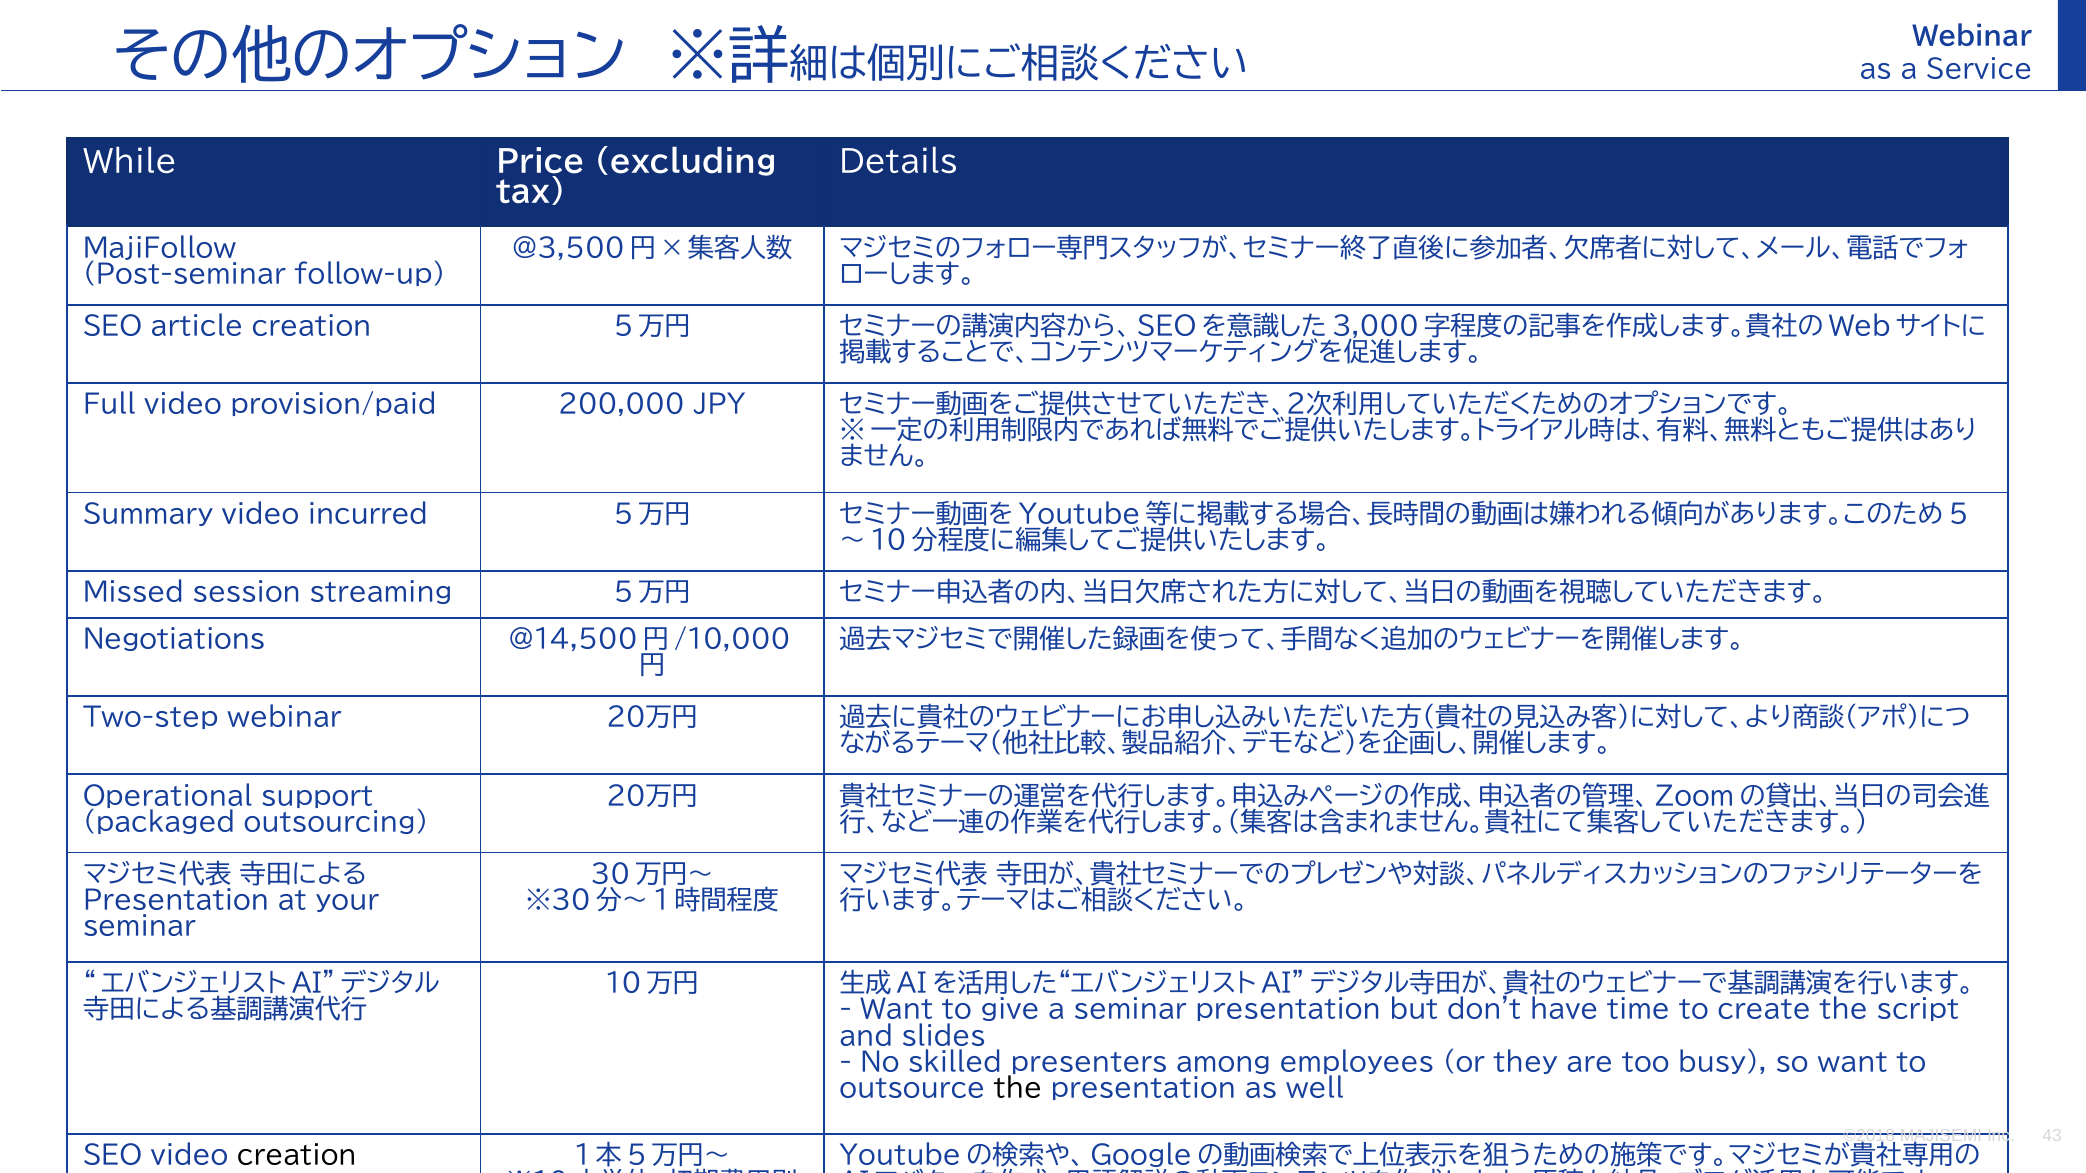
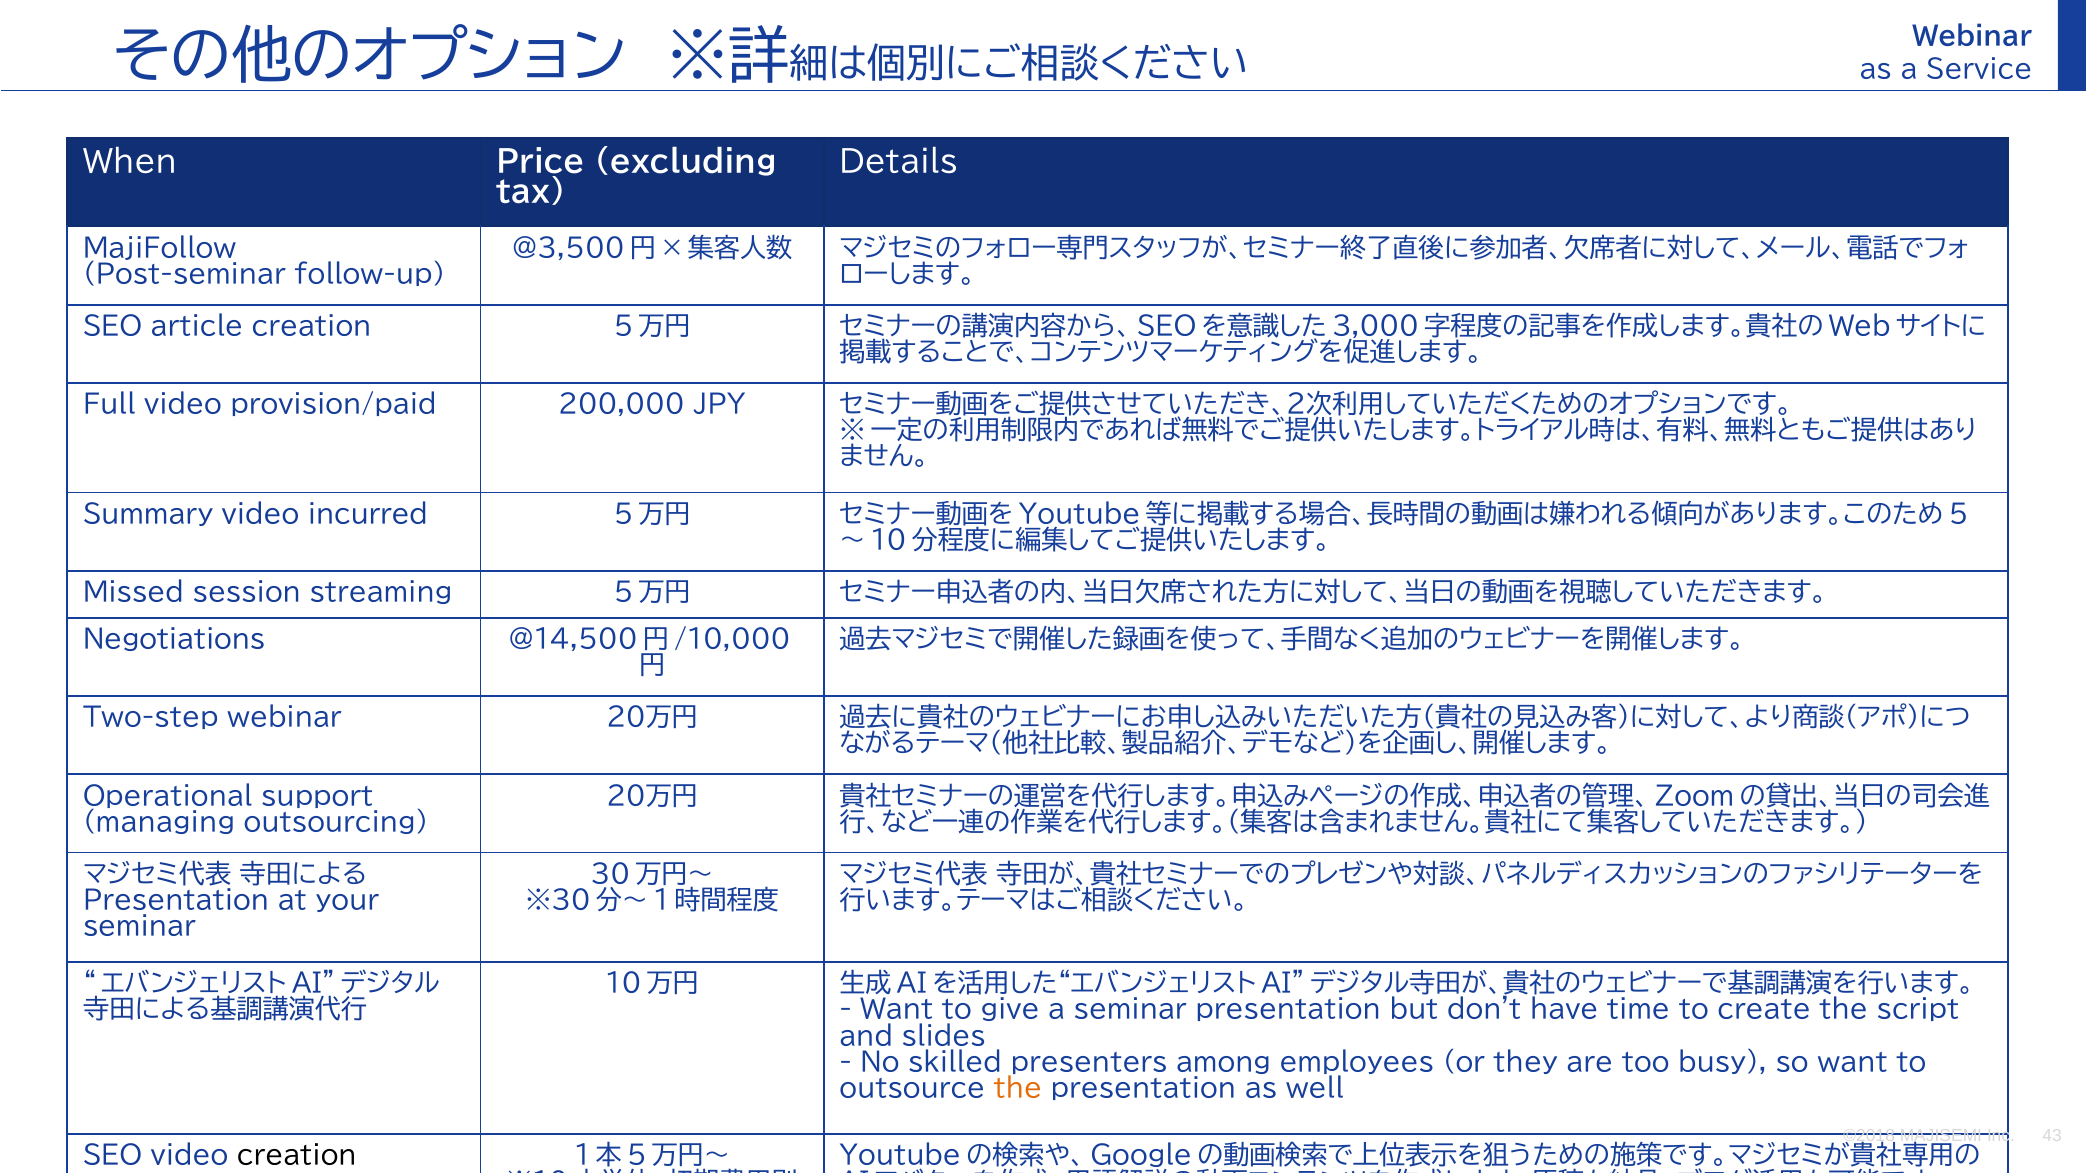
While: While -> When (130, 162)
packaged: packaged -> managing (159, 823)
the colour: black -> orange (1018, 1089)
